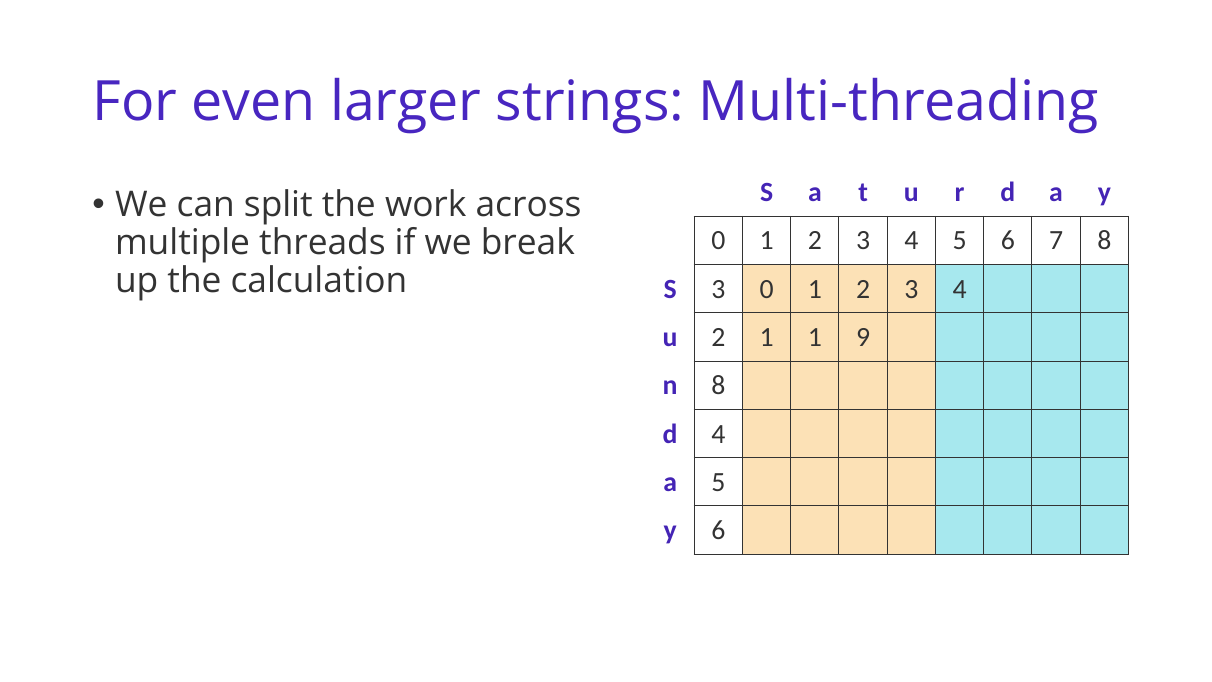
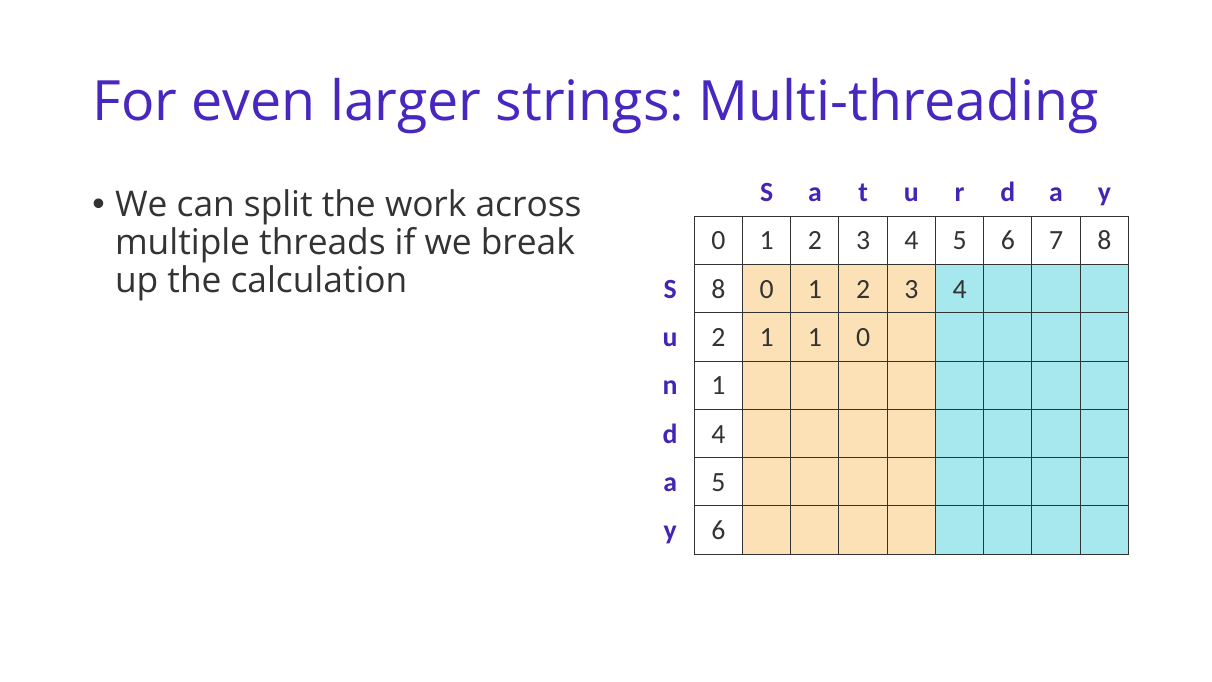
S 3: 3 -> 8 (718, 289)
1 9: 9 -> 0 (863, 337)
n 8: 8 -> 1 (718, 385)
